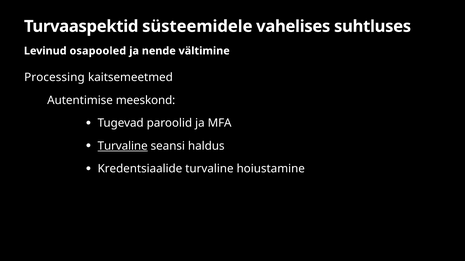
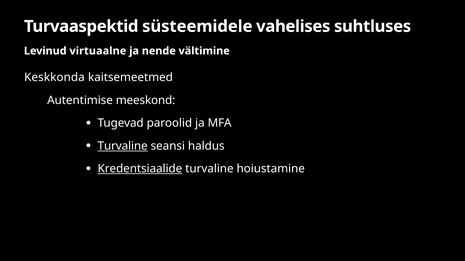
osapooled: osapooled -> virtuaalne (98, 51)
Processing: Processing -> Keskkonda (54, 78)
Kredentsiaalide underline: none -> present (140, 169)
